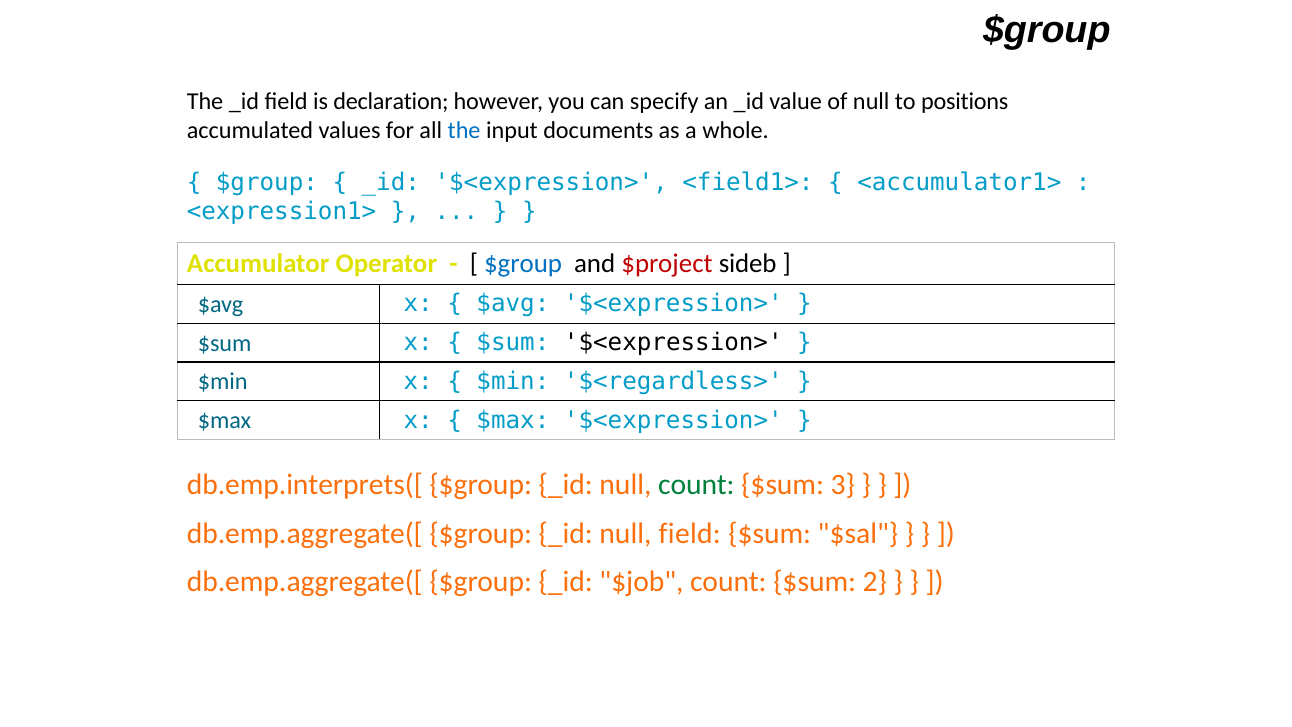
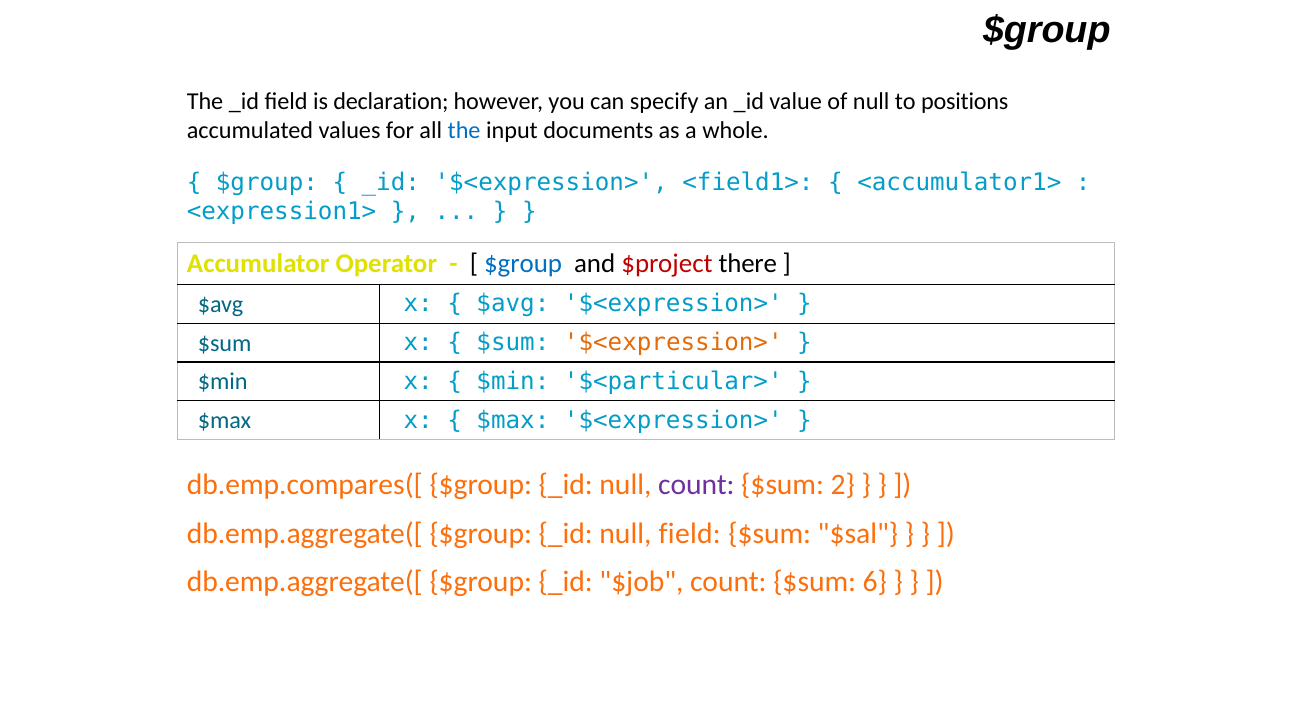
sideb: sideb -> there (748, 264)
$<expression> colour: black -> orange (673, 342)
$<regardless>: $<regardless> -> $<particular> (673, 381)
db.emp.interprets([: db.emp.interprets([ -> db.emp.compares([ (305, 485)
count colour: green -> purple (696, 485)
3: 3 -> 2 (843, 485)
2: 2 -> 6 (875, 582)
